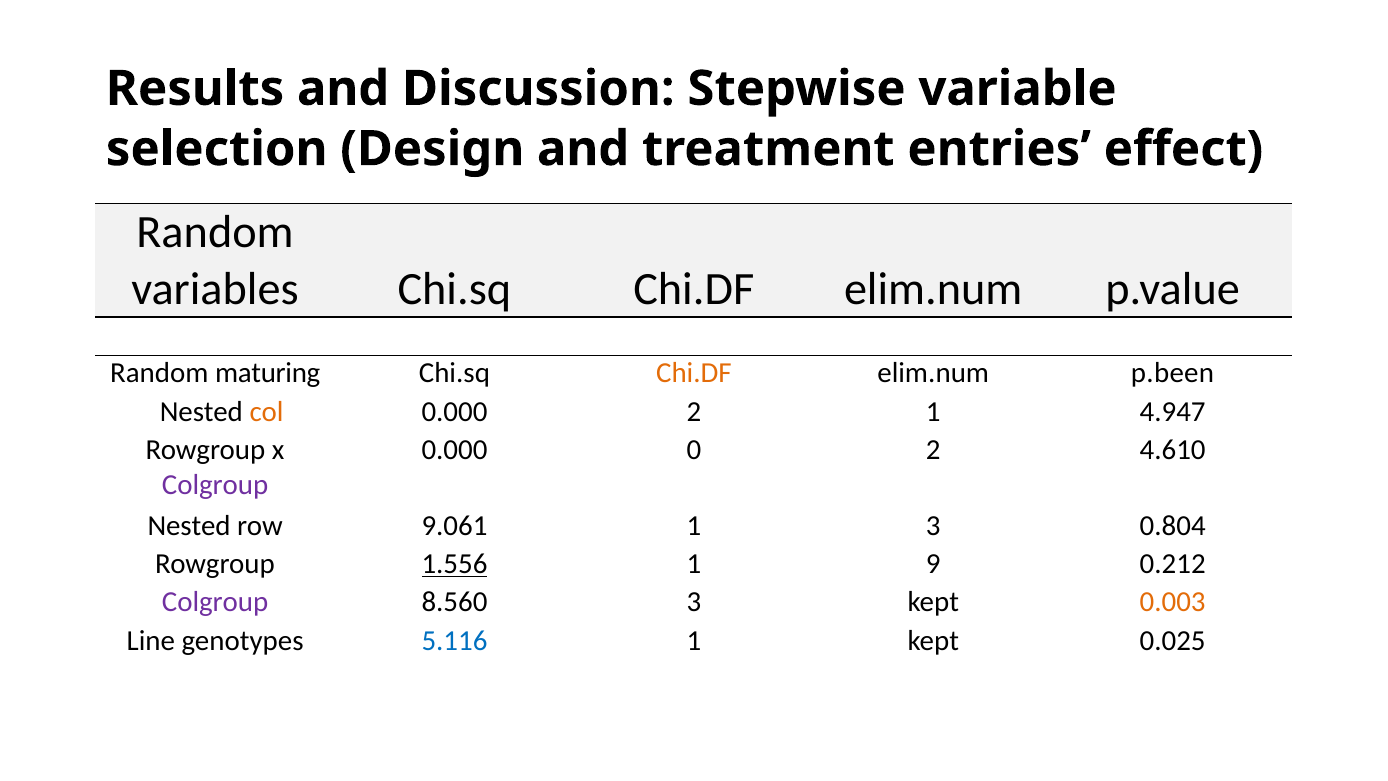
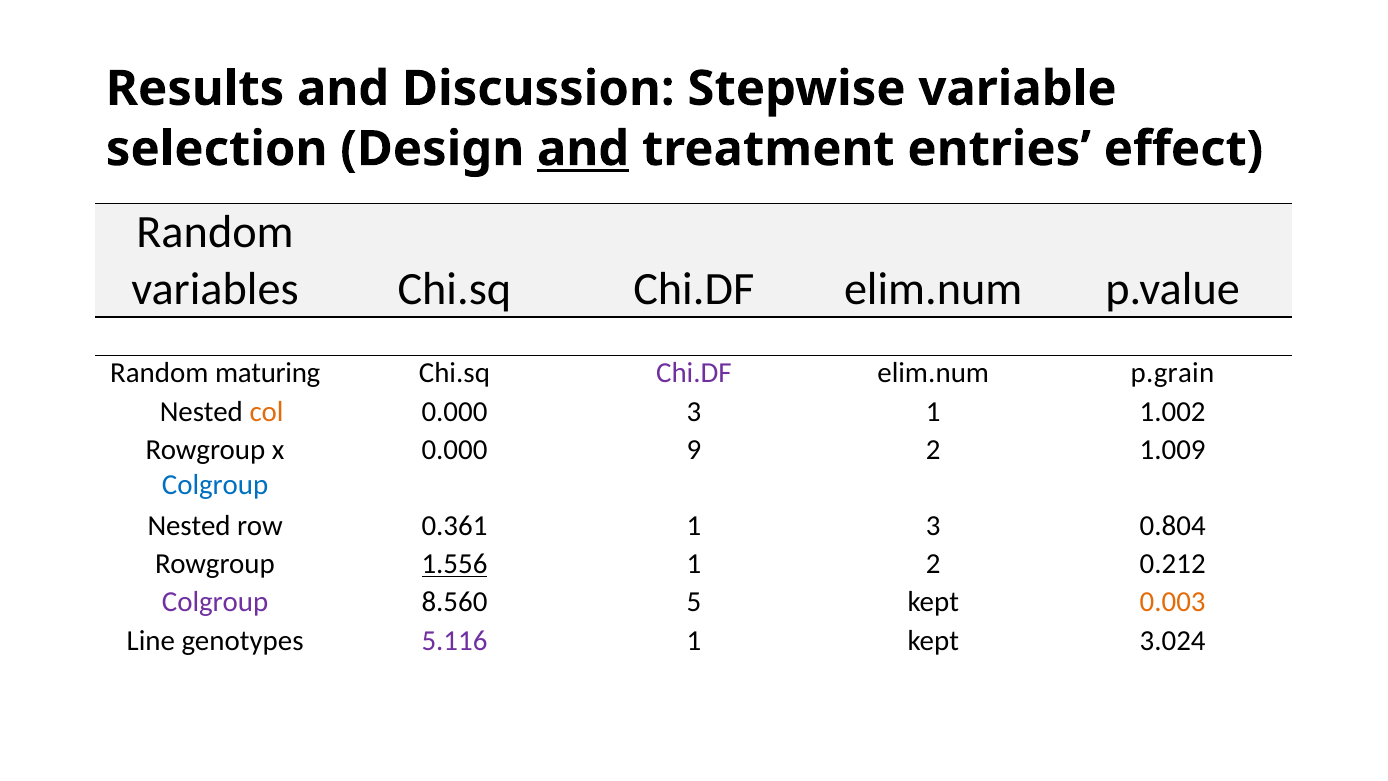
and underline: none -> present (583, 149)
Chi.DF colour: orange -> purple (694, 373)
p.been: p.been -> p.grain (1173, 373)
0.000 2: 2 -> 3 (694, 411)
4.947: 4.947 -> 1.002 (1173, 411)
0: 0 -> 9 (694, 449)
4.610: 4.610 -> 1.009 (1173, 449)
Colgroup colour: purple -> blue (215, 485)
9.061: 9.061 -> 0.361 (454, 526)
1 9: 9 -> 2 (933, 564)
8.560 3: 3 -> 5 (694, 602)
5.116 colour: blue -> purple (454, 640)
0.025: 0.025 -> 3.024 (1173, 640)
